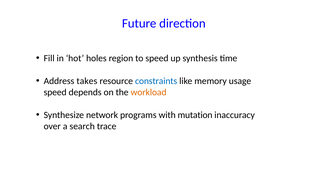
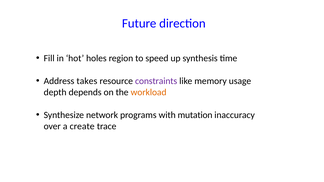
constraints colour: blue -> purple (156, 81)
speed: speed -> depth (55, 92)
search: search -> create (82, 127)
